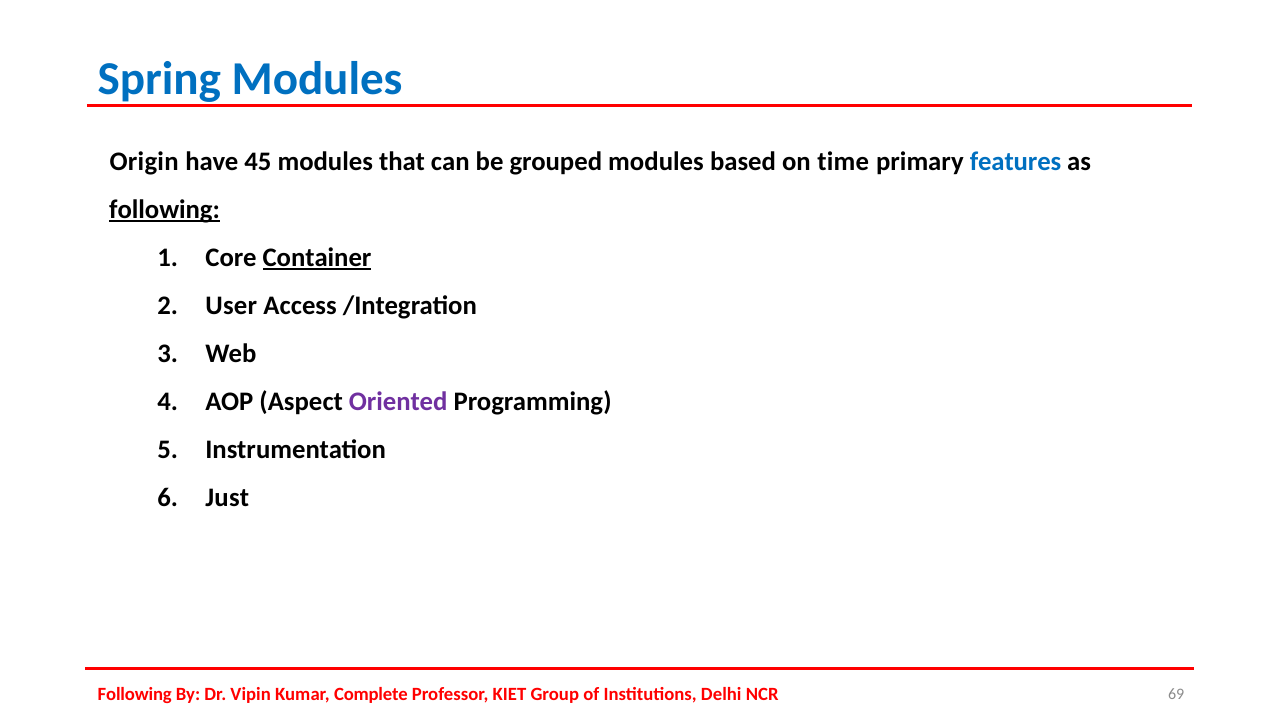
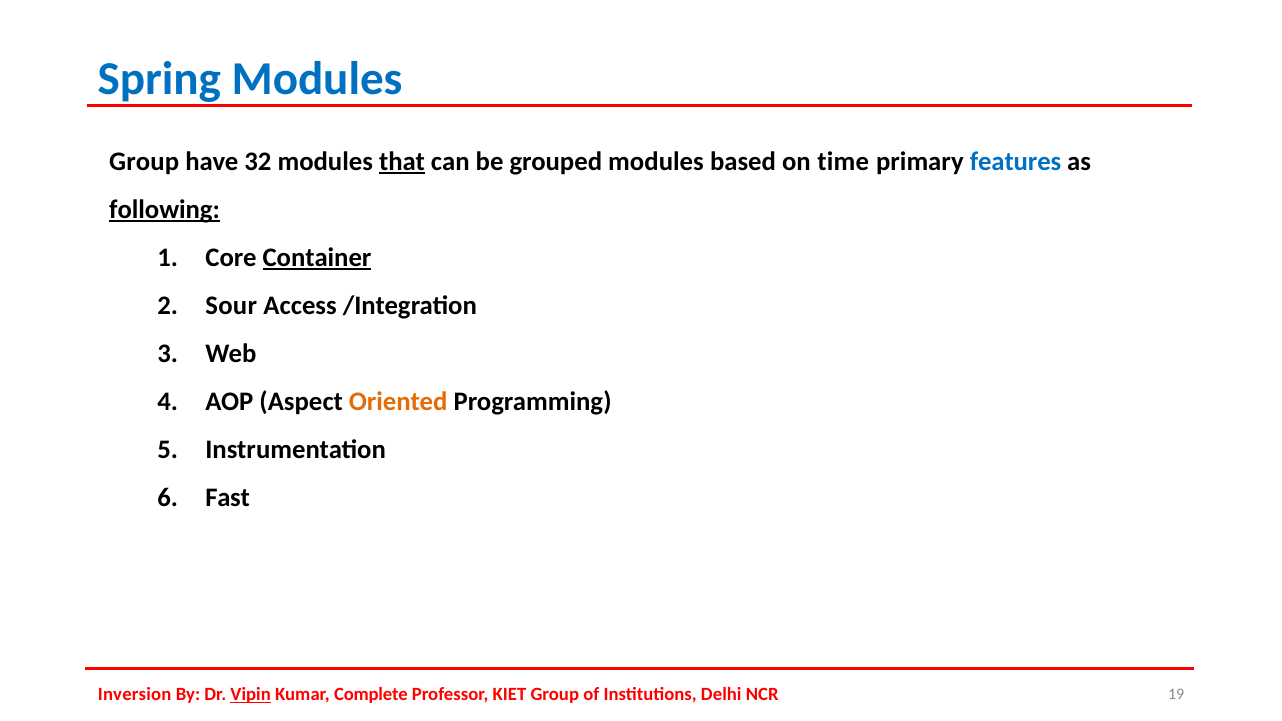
Origin: Origin -> Group (144, 161)
45: 45 -> 32 (258, 161)
that underline: none -> present (402, 161)
User: User -> Sour (231, 306)
Oriented colour: purple -> orange (398, 402)
Just: Just -> Fast (228, 498)
Following: Following -> Inversion (135, 694)
Vipin underline: none -> present (251, 694)
69: 69 -> 19 (1176, 694)
